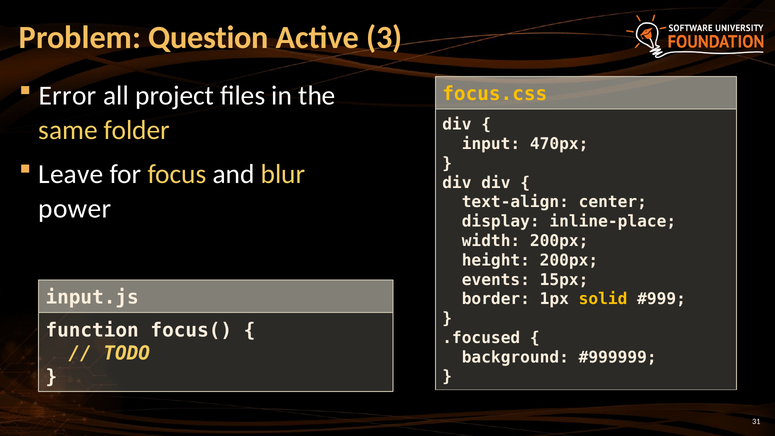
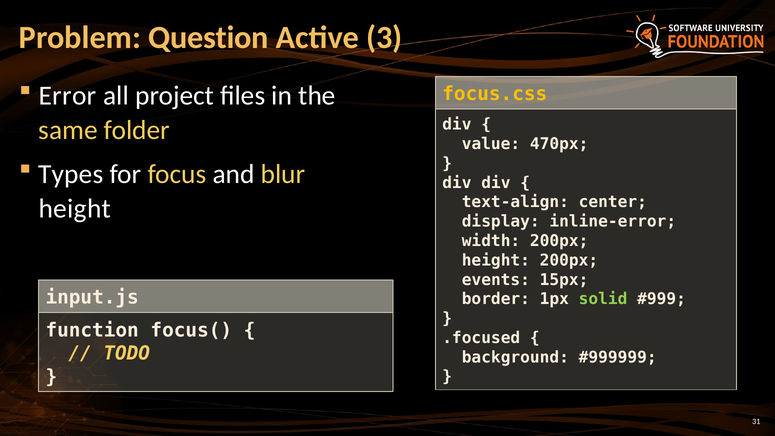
input: input -> value (491, 144)
Leave: Leave -> Types (71, 174)
power: power -> height (75, 209)
inline-place: inline-place -> inline-error (613, 222)
solid colour: yellow -> light green (603, 299)
